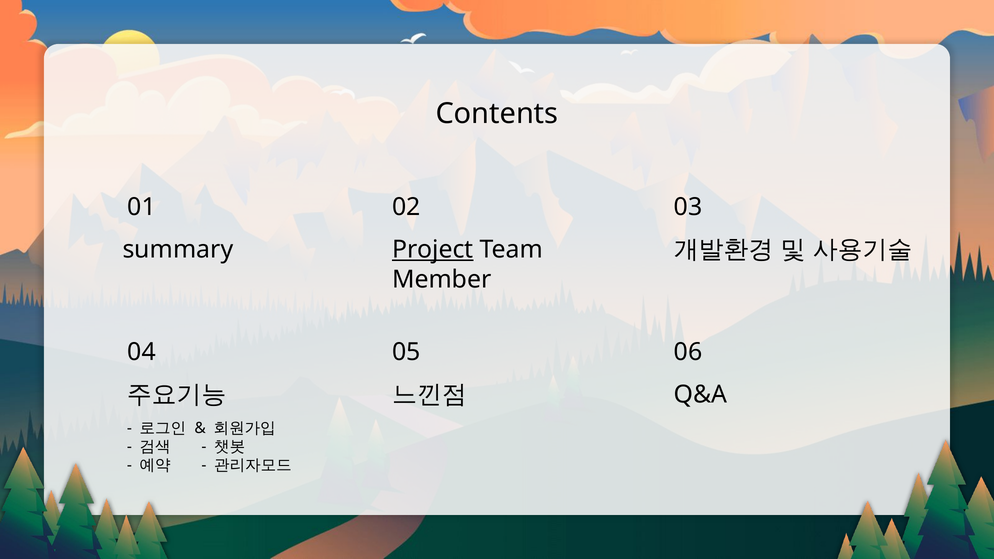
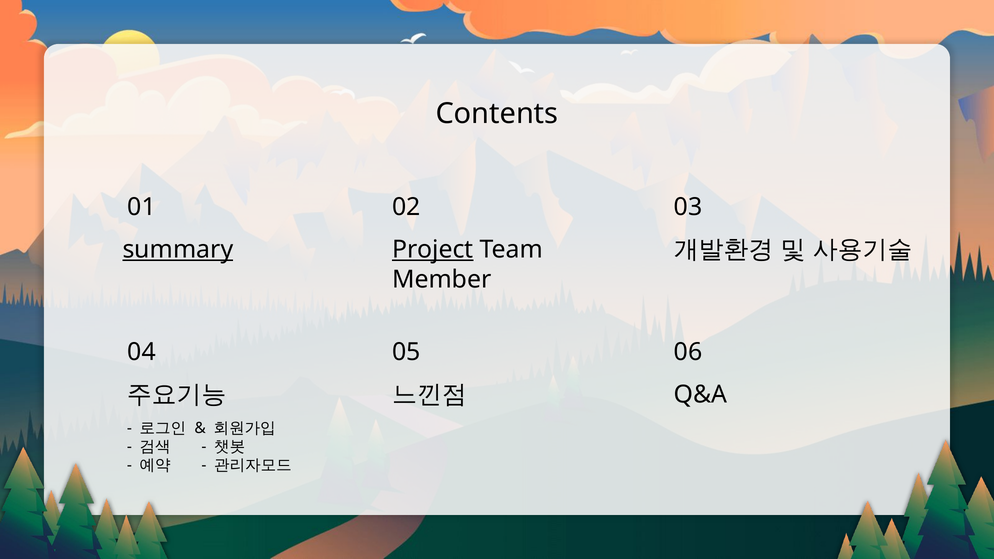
summary underline: none -> present (178, 250)
